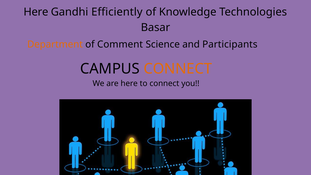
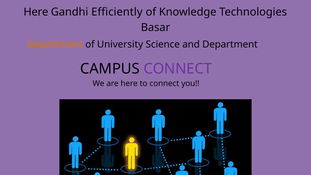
Comment: Comment -> University (120, 44)
and Participants: Participants -> Department (230, 44)
CONNECT colour: orange -> purple (178, 69)
